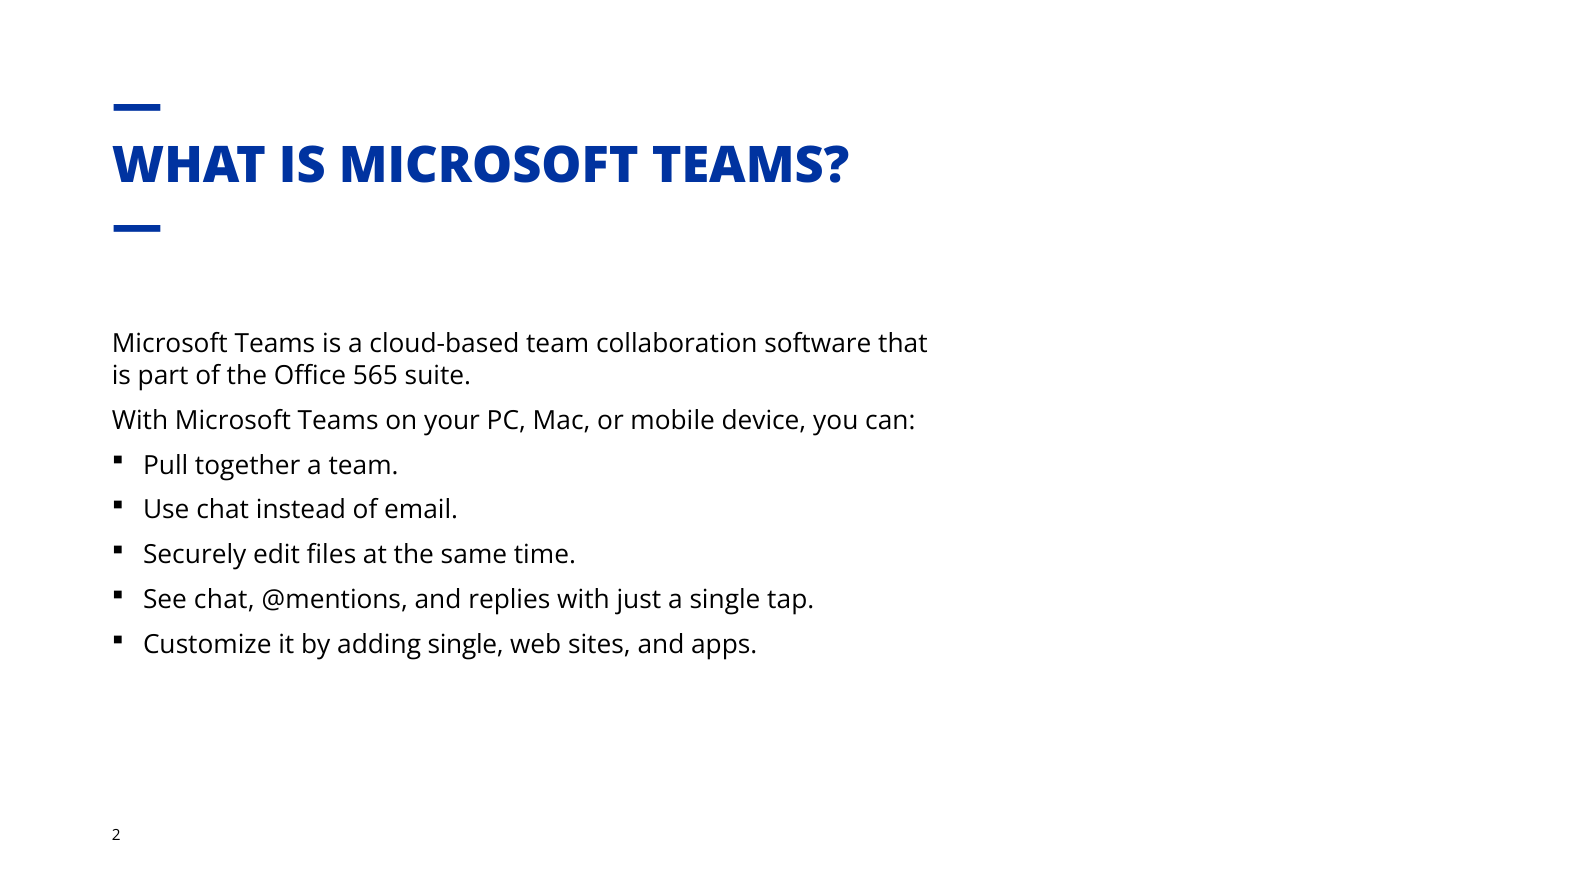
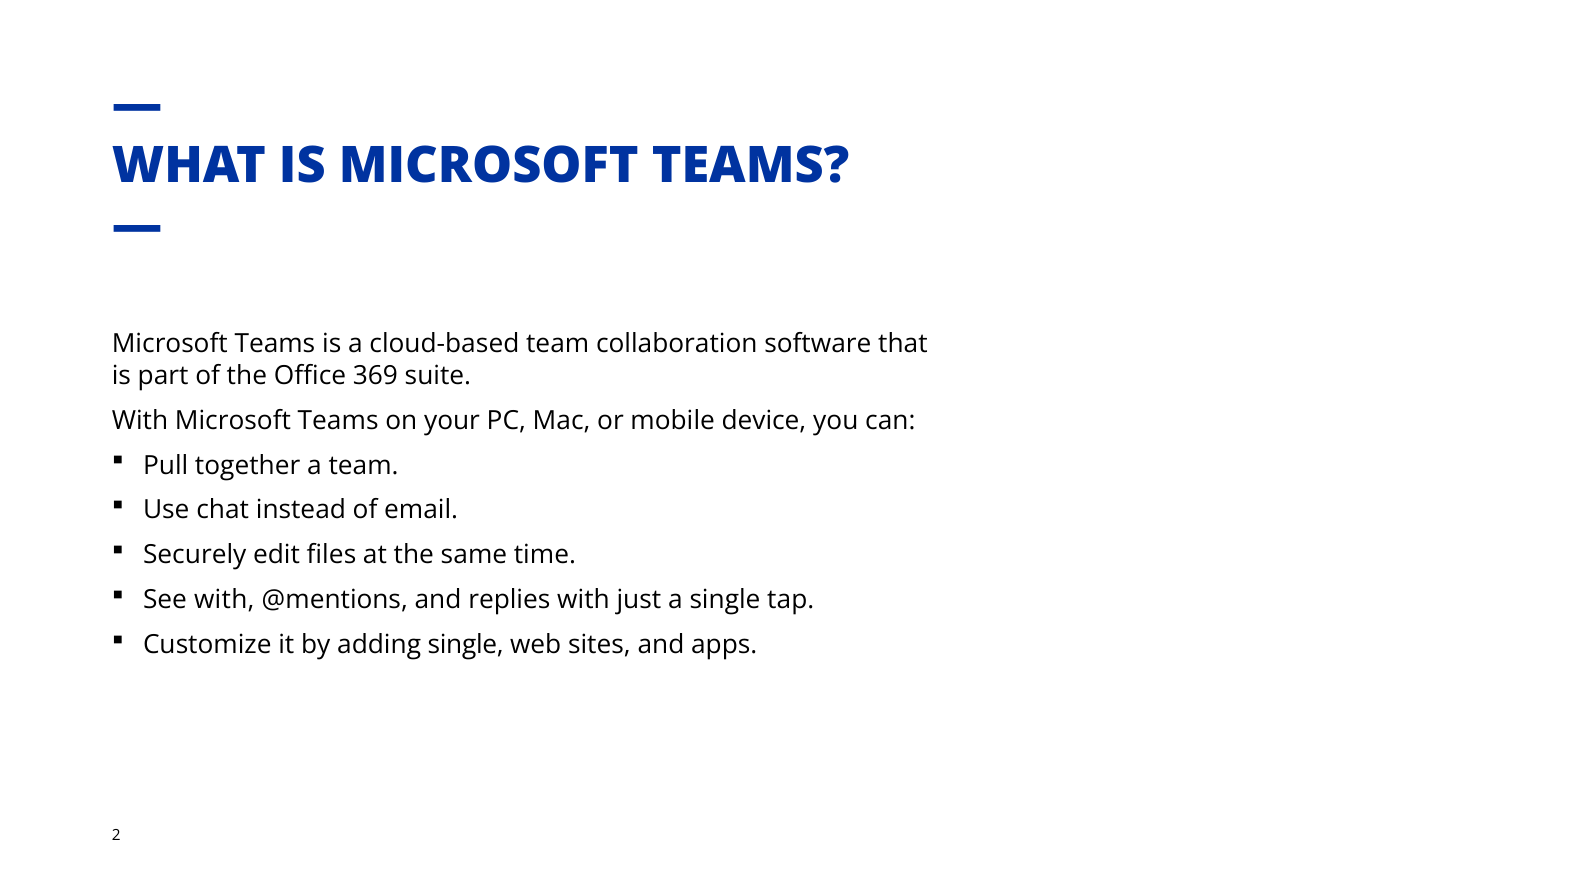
565: 565 -> 369 (375, 376)
See chat: chat -> with (224, 600)
